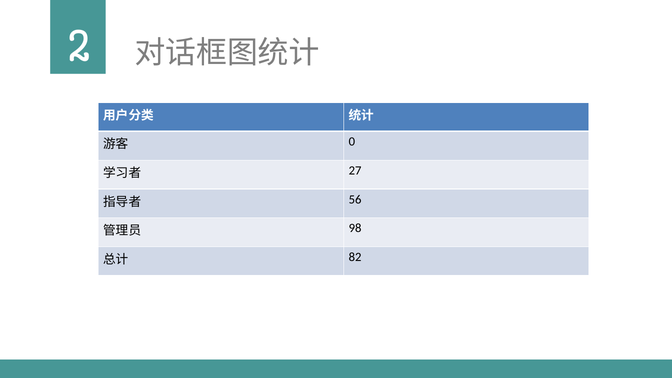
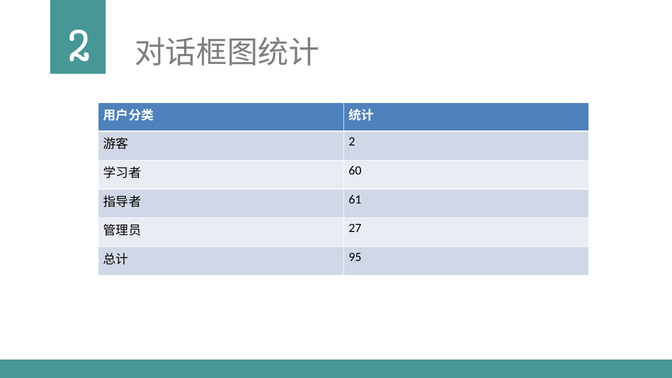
0: 0 -> 2 (352, 142)
27: 27 -> 60 (355, 171)
56: 56 -> 61 (355, 199)
98: 98 -> 27 (355, 228)
82: 82 -> 95 (355, 257)
